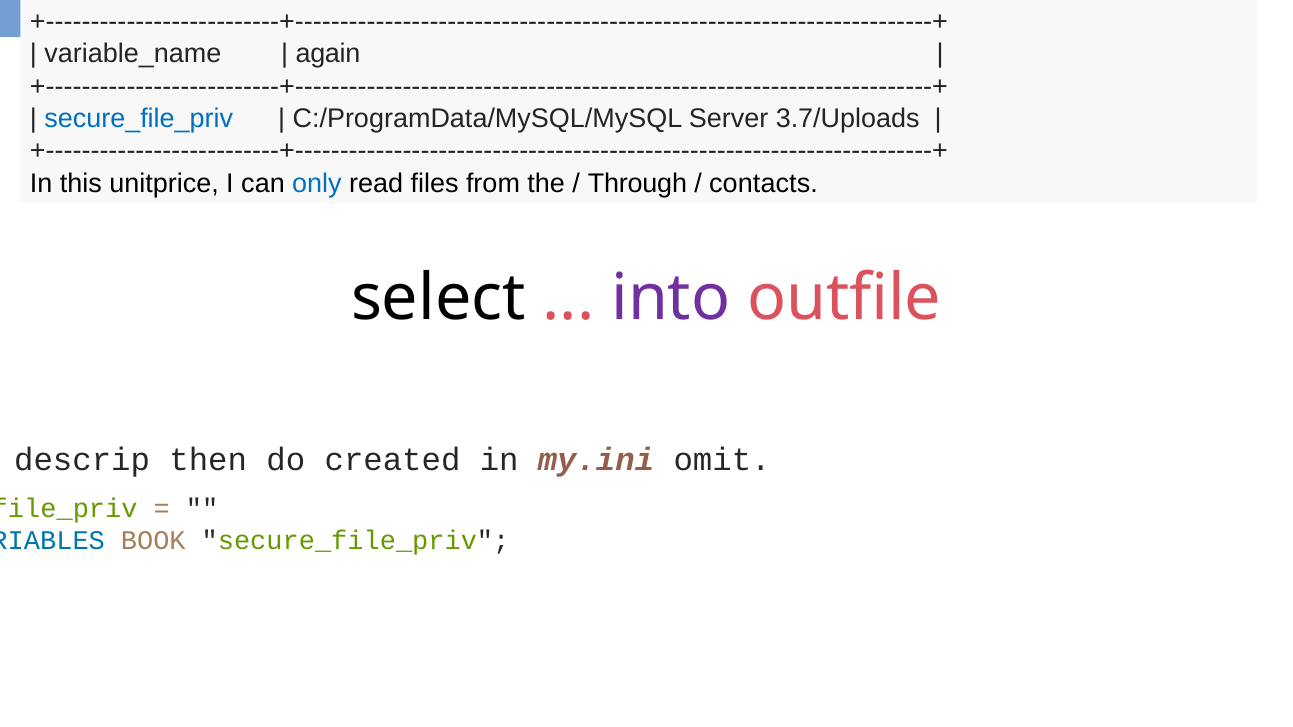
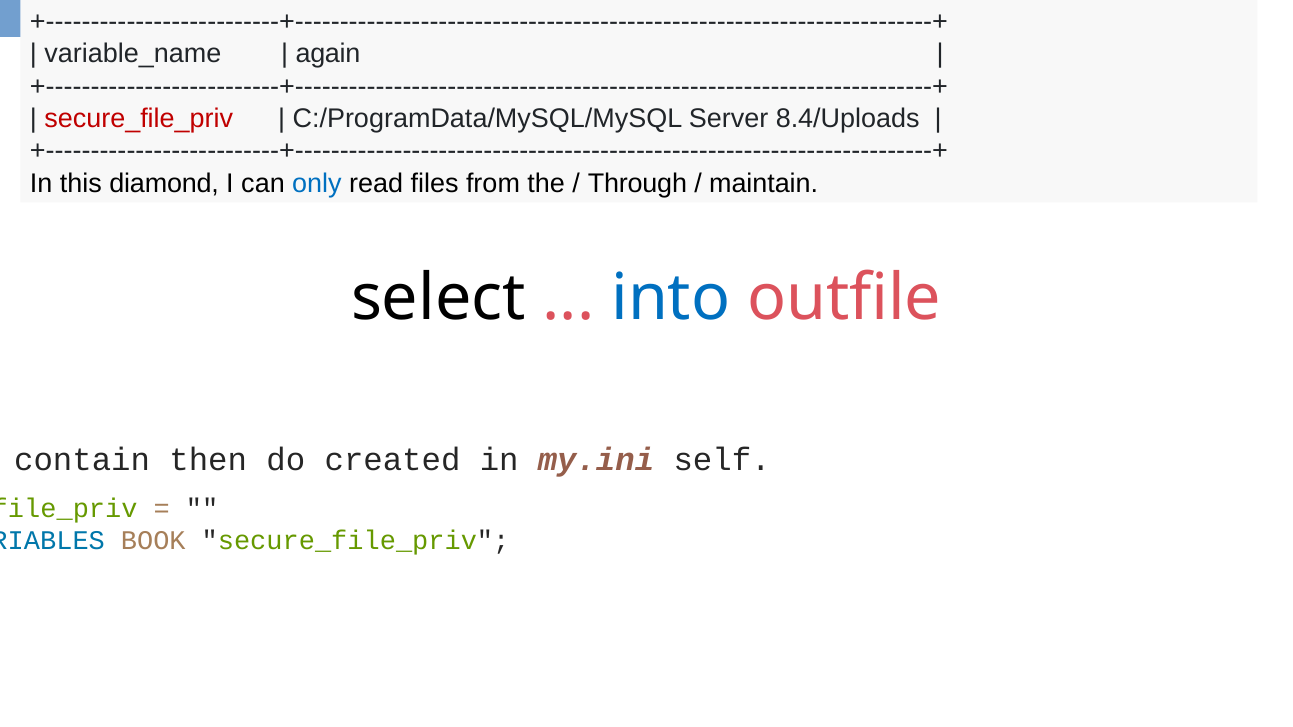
secure_file_priv colour: blue -> red (139, 119)
3.7/Uploads: 3.7/Uploads -> 8.4/Uploads (848, 119)
unitprice: unitprice -> diamond (164, 183)
contacts: contacts -> maintain (764, 183)
into colour: purple -> blue (671, 299)
descrip: descrip -> contain (82, 460)
omit: omit -> self (722, 460)
